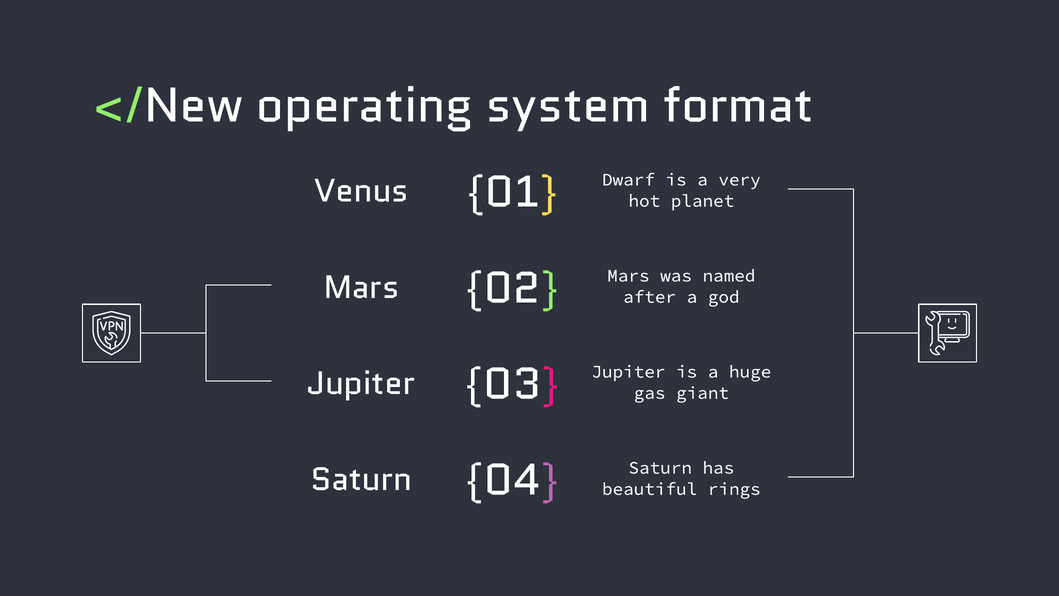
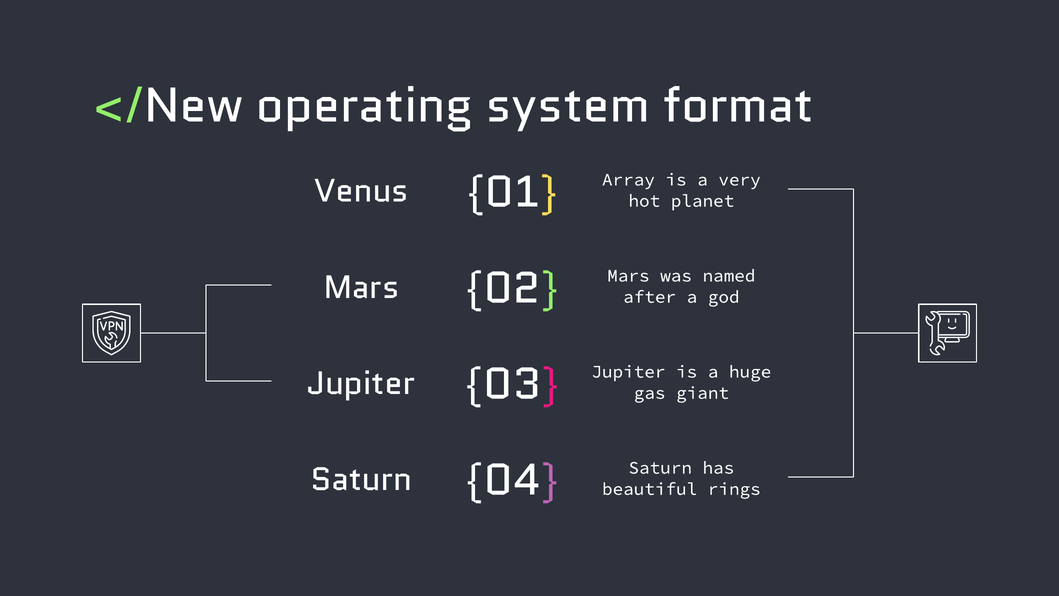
Dwarf: Dwarf -> Array (628, 180)
